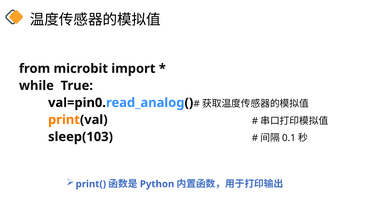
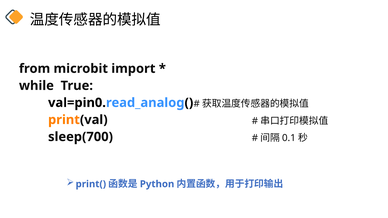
sleep(103: sleep(103 -> sleep(700 (81, 137)
